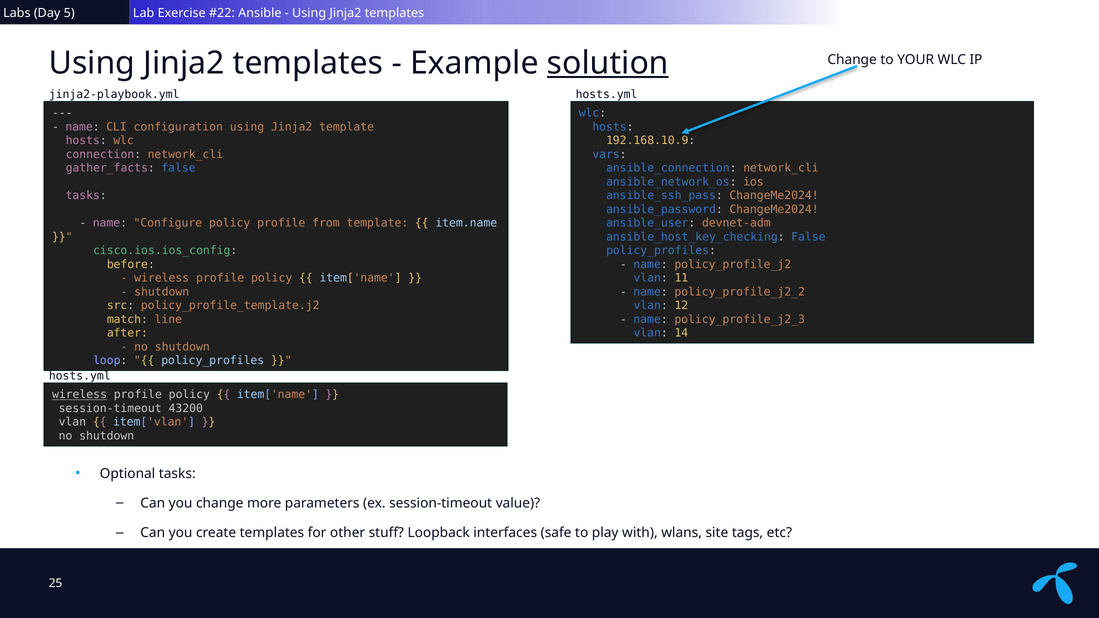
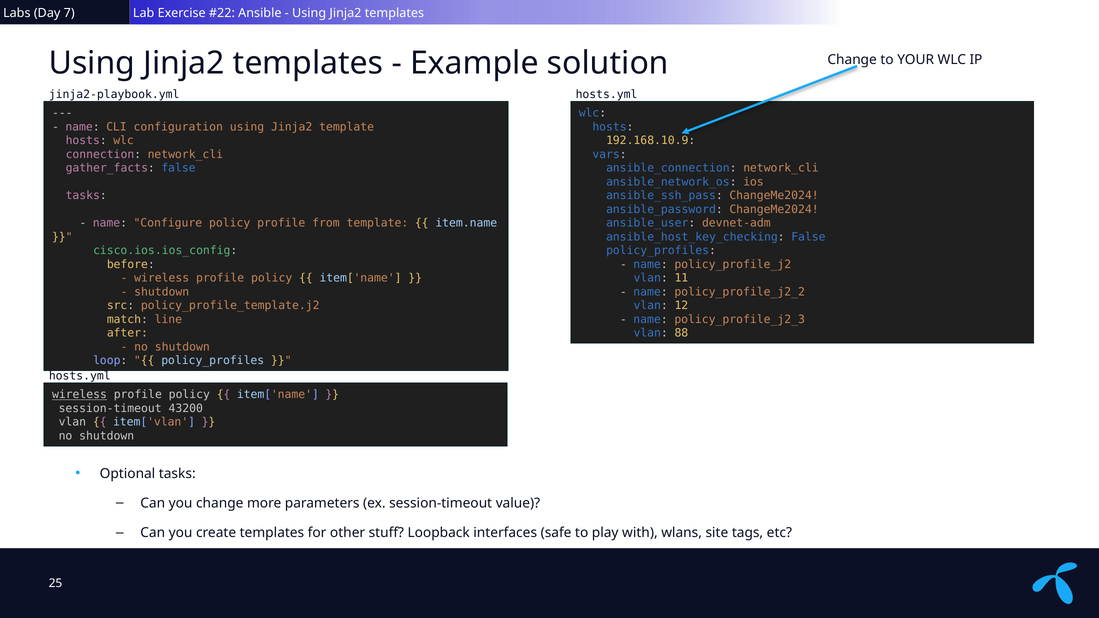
5: 5 -> 7 (69, 13)
solution underline: present -> none (608, 63)
14: 14 -> 88 (681, 333)
